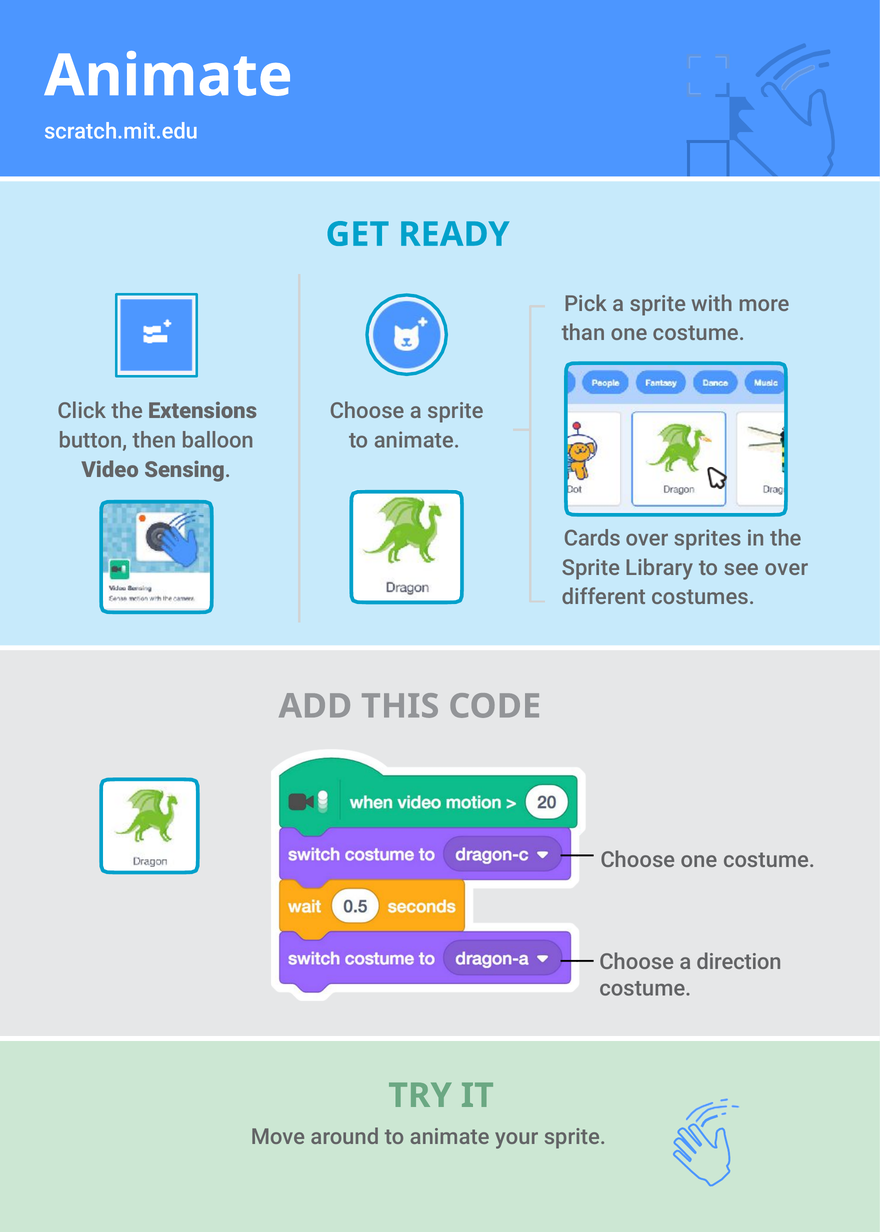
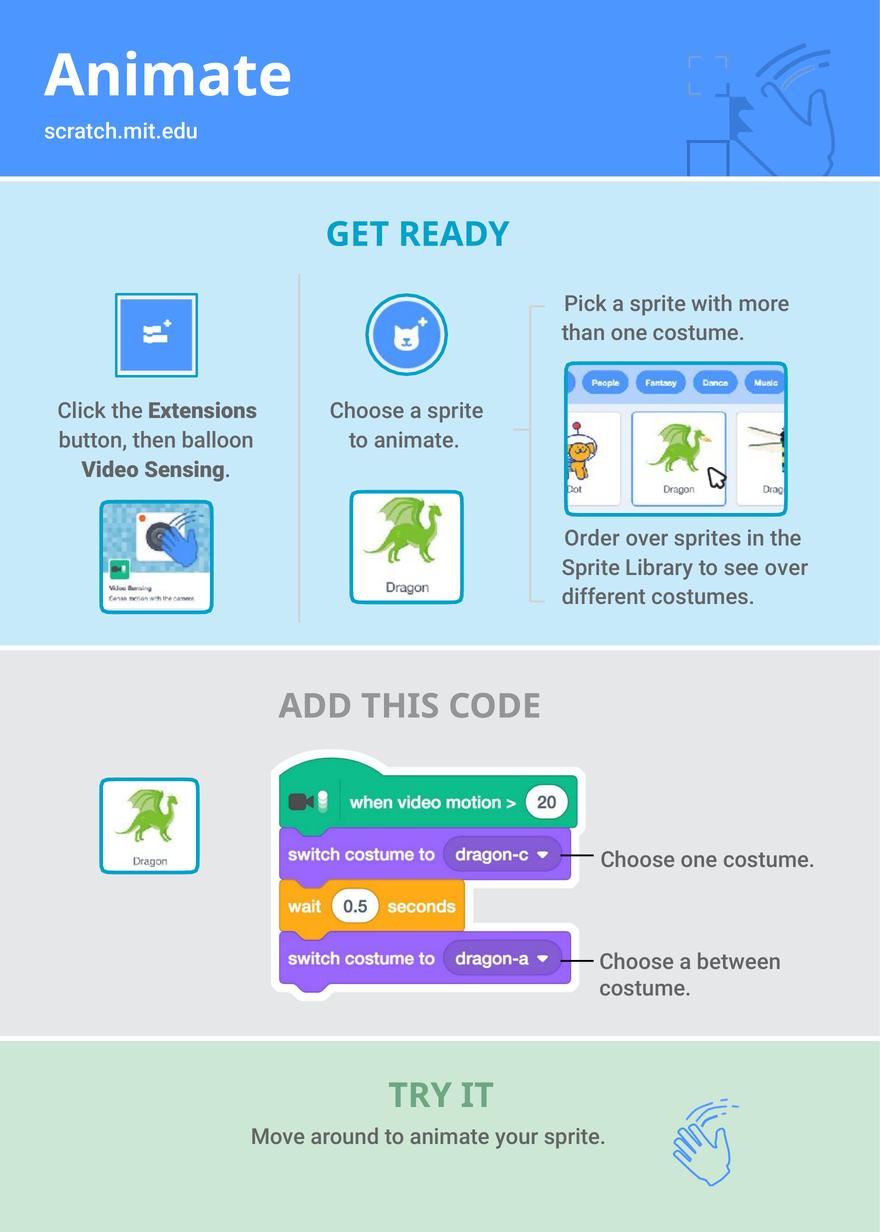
Cards: Cards -> Order (592, 538)
direction: direction -> between (739, 962)
